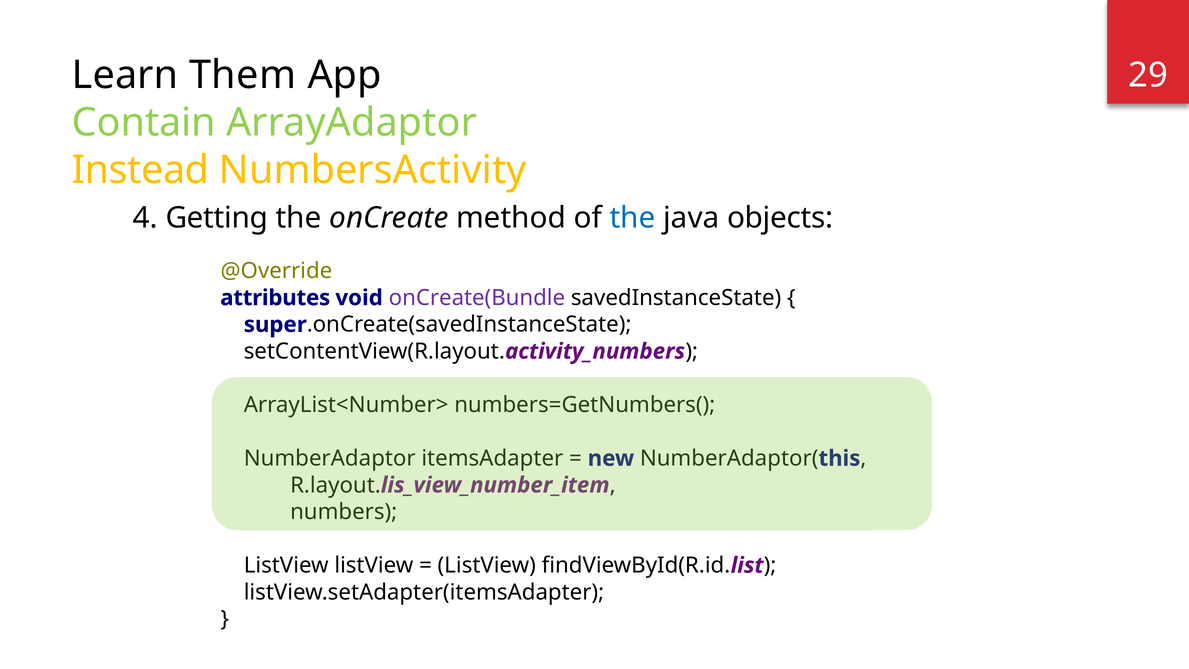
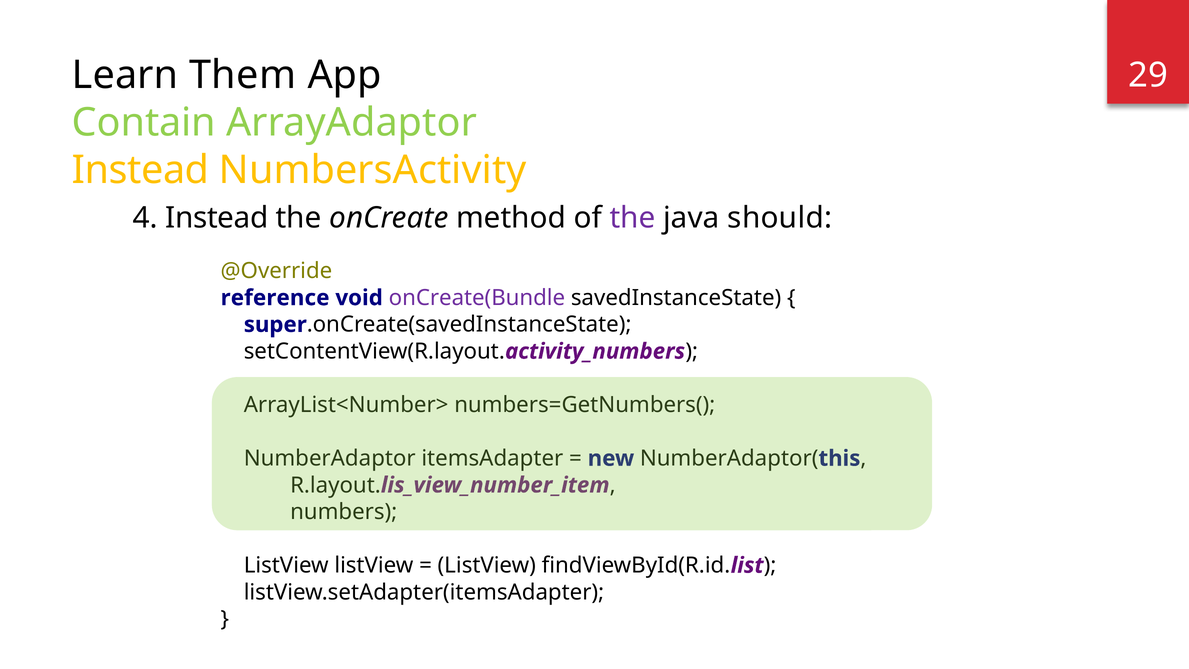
4 Getting: Getting -> Instead (217, 218)
the colour: blue -> purple (633, 218)
objects: objects -> should (780, 218)
attributes: attributes -> reference (275, 298)
